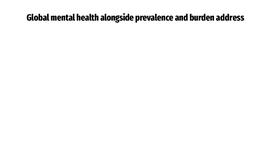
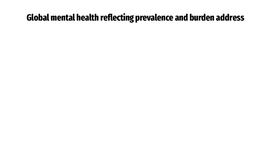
alongside: alongside -> reflecting (117, 18)
